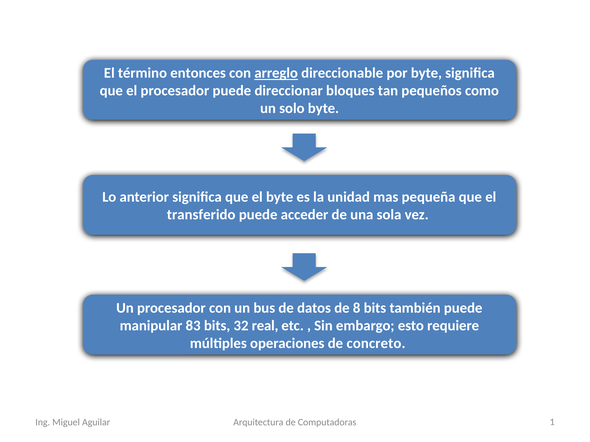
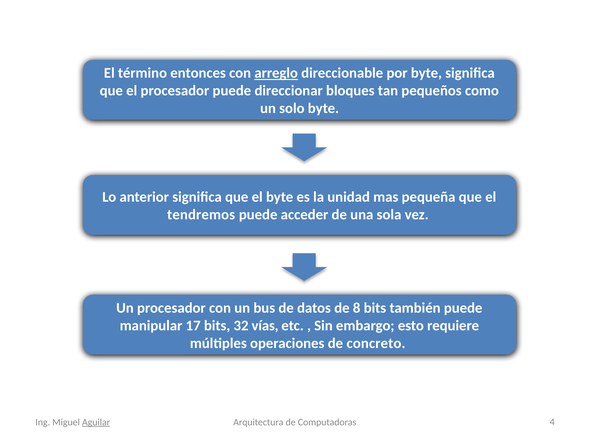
transferido: transferido -> tendremos (201, 215)
83: 83 -> 17 (193, 326)
real: real -> vías (265, 326)
Aguilar underline: none -> present (96, 423)
1: 1 -> 4 (552, 422)
